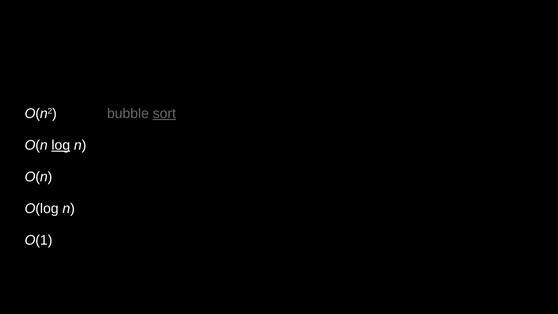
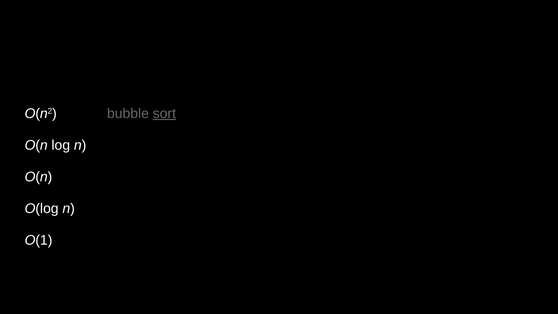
log underline: present -> none (61, 145)
